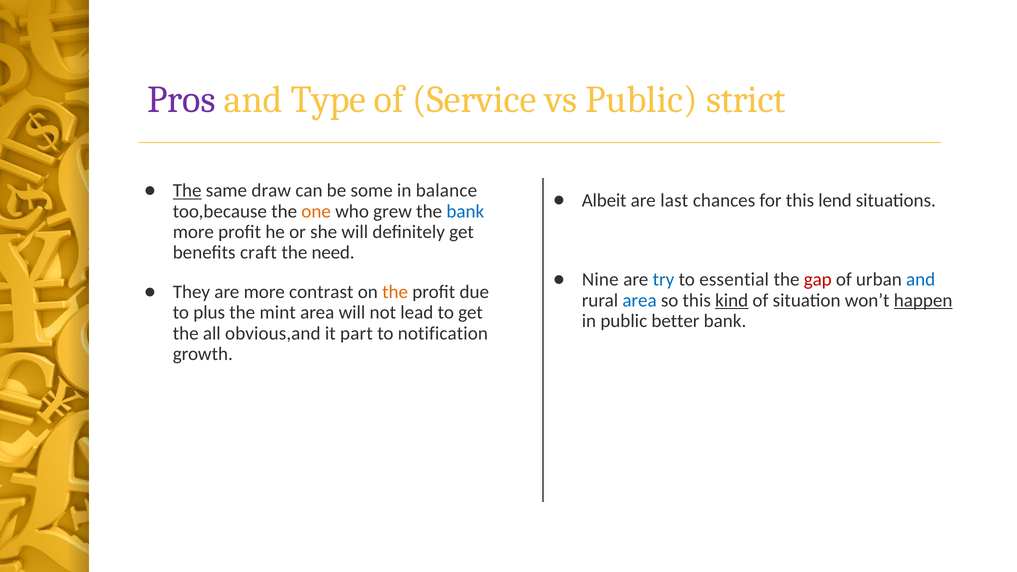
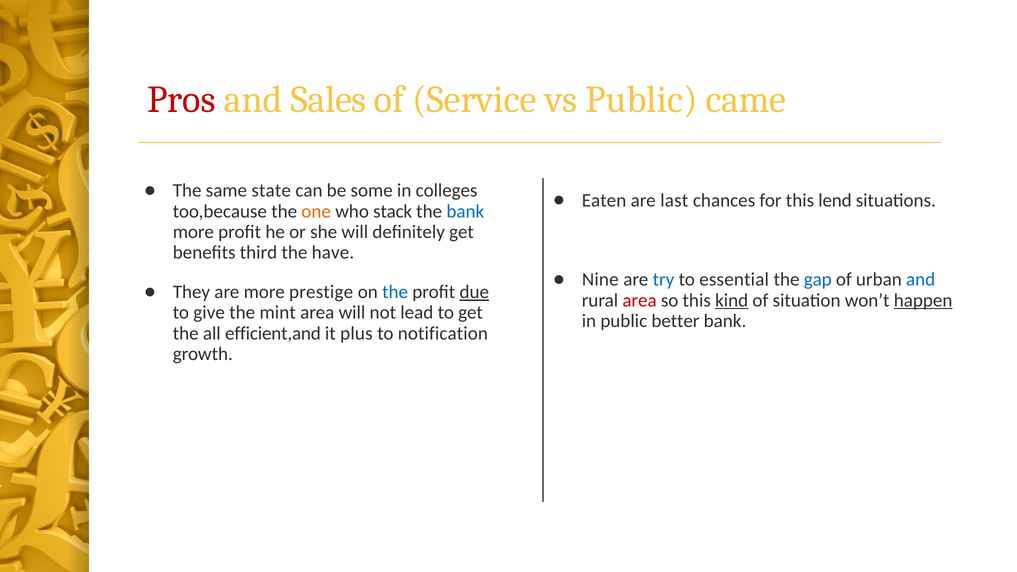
Pros colour: purple -> red (181, 100)
Type: Type -> Sales (329, 100)
strict: strict -> came (746, 100)
The underline: present -> none (187, 191)
draw: draw -> state (271, 191)
balance: balance -> colleges (447, 191)
Albeit: Albeit -> Eaten (604, 200)
grew: grew -> stack (393, 211)
craft: craft -> third (258, 253)
need: need -> have (333, 253)
gap colour: red -> blue (818, 280)
contrast: contrast -> prestige (321, 292)
the colour: orange -> blue (395, 292)
due underline: none -> present (474, 292)
area colour: blue -> red (640, 300)
plus: plus -> give (209, 313)
obvious,and: obvious,and -> efficient,and (273, 333)
part: part -> plus (356, 333)
